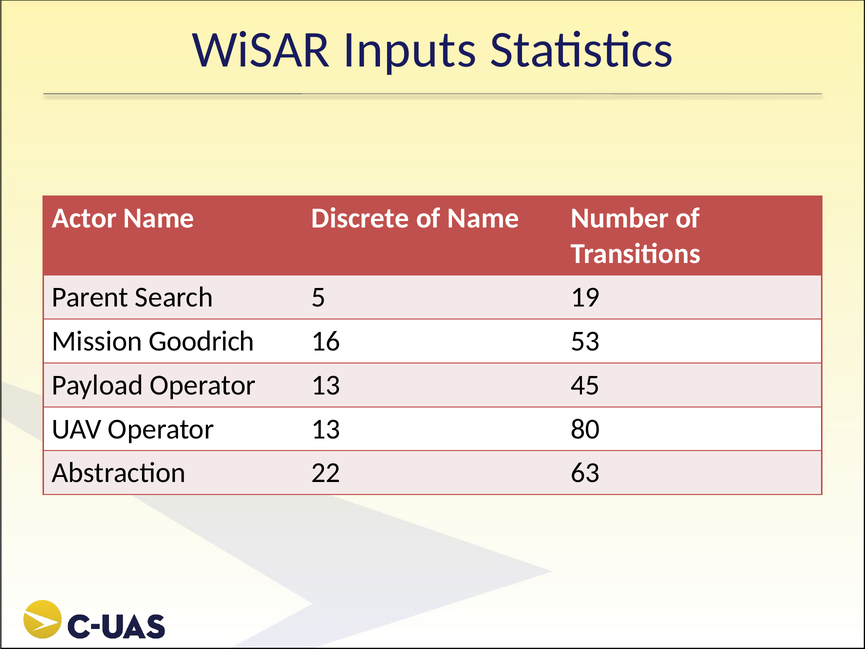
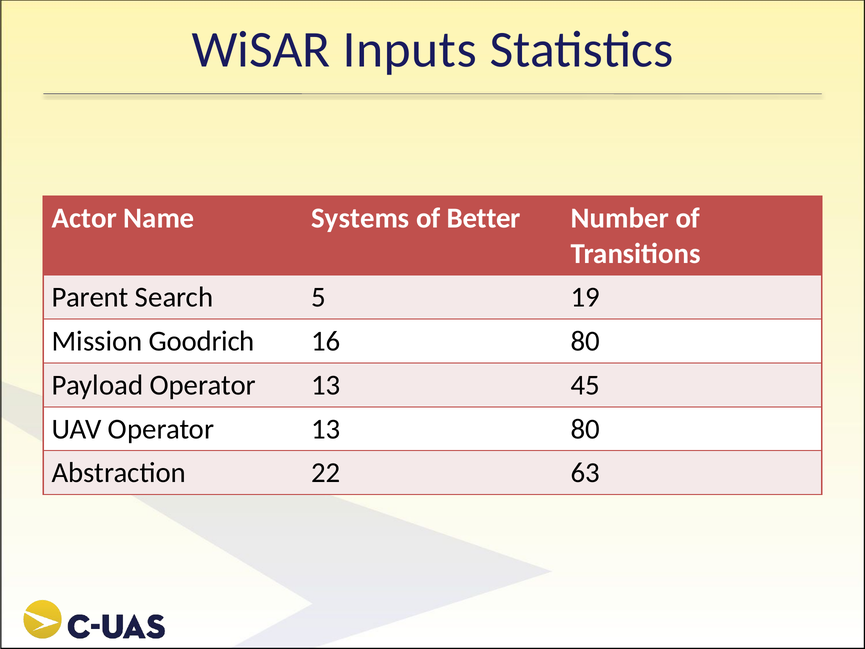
Discrete: Discrete -> Systems (360, 218)
of Name: Name -> Better (484, 218)
16 53: 53 -> 80 (585, 341)
